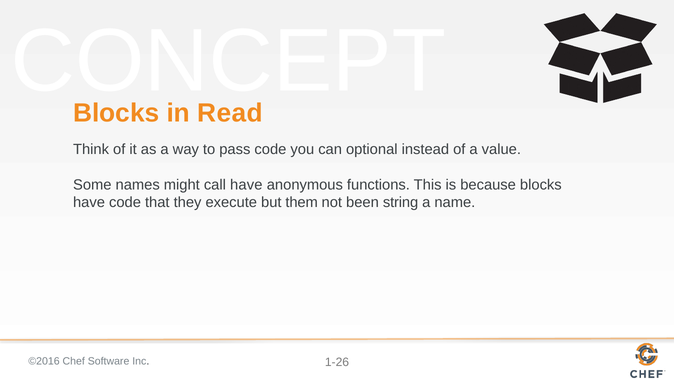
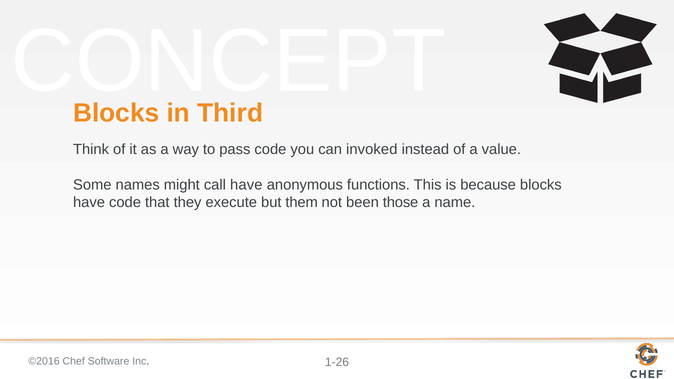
Read: Read -> Third (230, 113)
optional: optional -> invoked (372, 149)
string: string -> those (401, 202)
